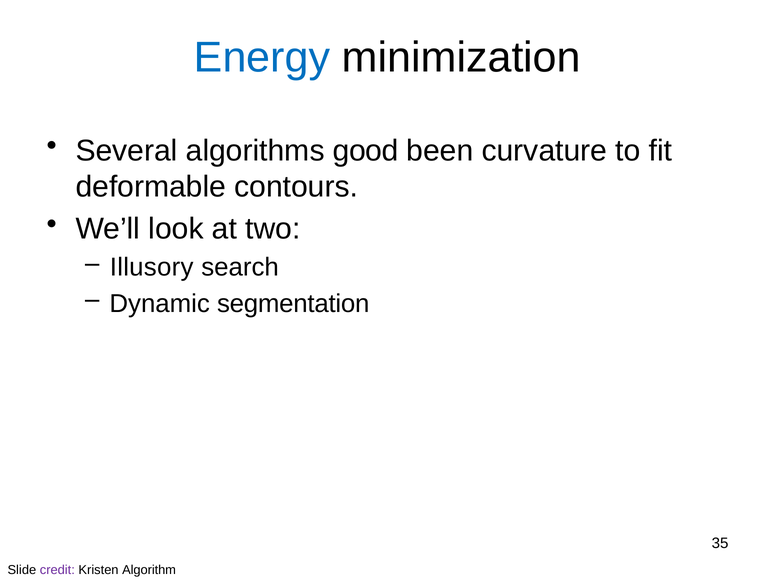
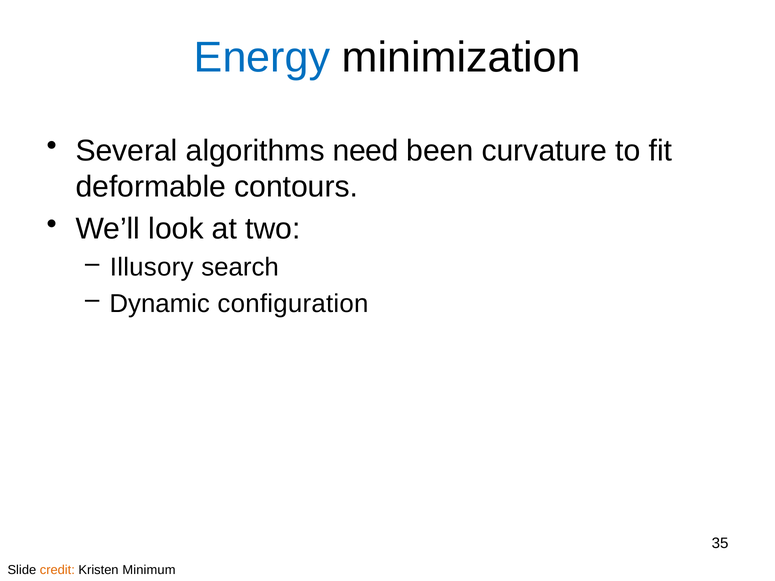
good: good -> need (366, 151)
segmentation: segmentation -> configuration (293, 304)
credit colour: purple -> orange (57, 570)
Algorithm: Algorithm -> Minimum (149, 570)
